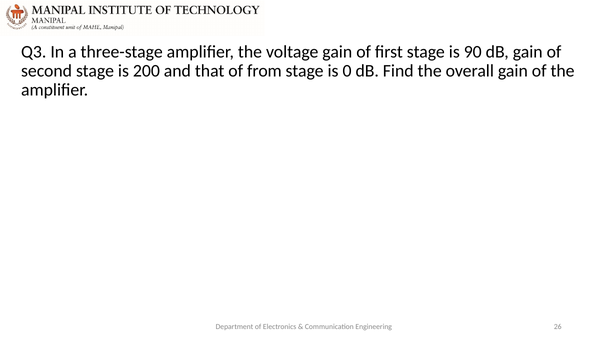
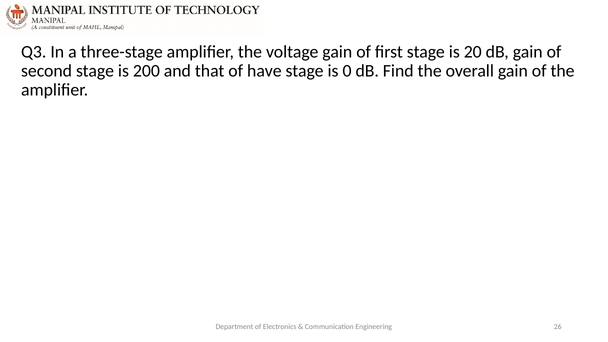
90: 90 -> 20 (473, 52)
from: from -> have (264, 71)
